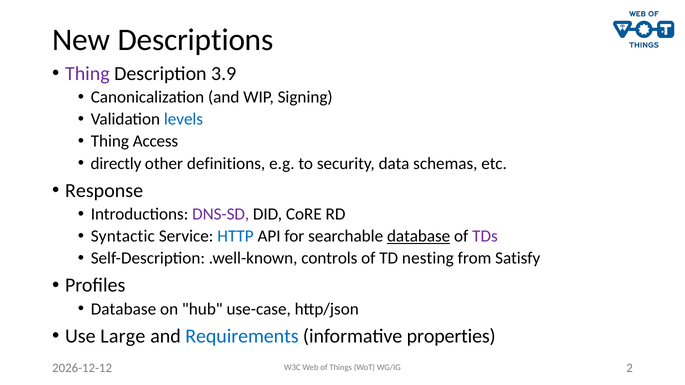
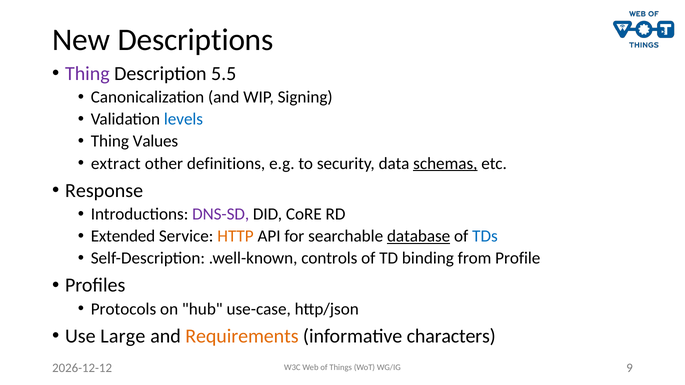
3.9: 3.9 -> 5.5 (224, 74)
Access: Access -> Values (155, 141)
directly: directly -> extract (116, 163)
schemas underline: none -> present (445, 163)
Syntactic: Syntactic -> Extended (123, 236)
HTTP colour: blue -> orange (235, 236)
TDs colour: purple -> blue (485, 236)
nesting: nesting -> binding (428, 258)
Satisfy: Satisfy -> Profile (518, 258)
Database: Database -> Protocols (123, 309)
Requirements colour: blue -> orange (242, 336)
properties: properties -> characters (451, 336)
2: 2 -> 9 (630, 368)
